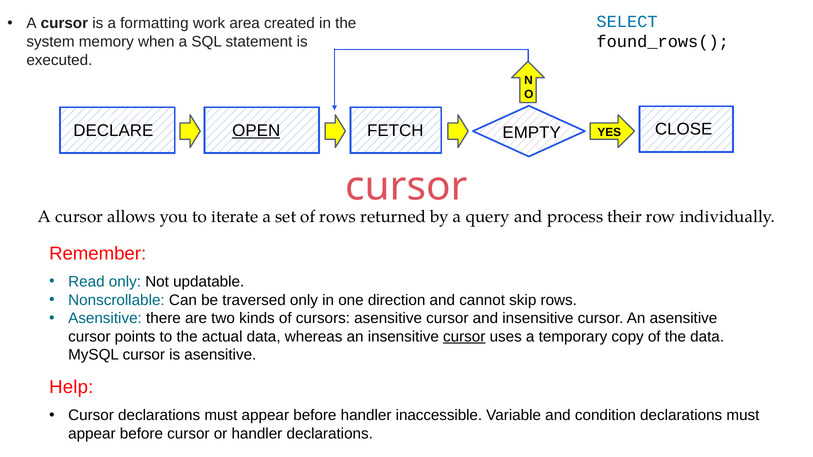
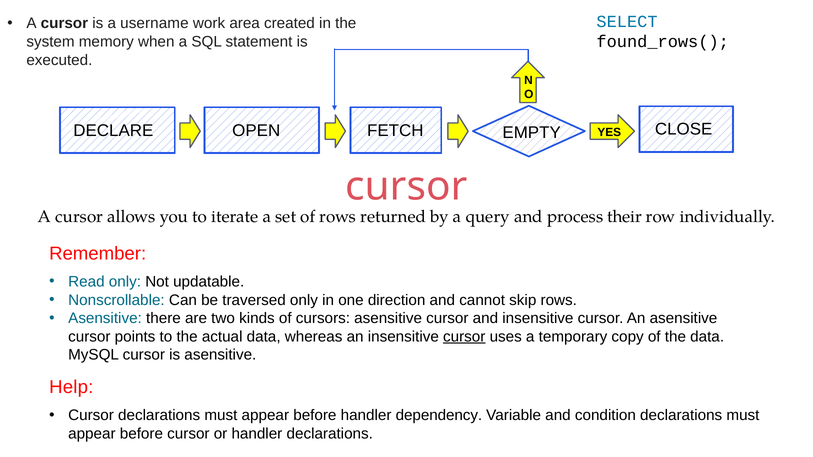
formatting: formatting -> username (154, 23)
OPEN underline: present -> none (256, 131)
inaccessible: inaccessible -> dependency (439, 416)
